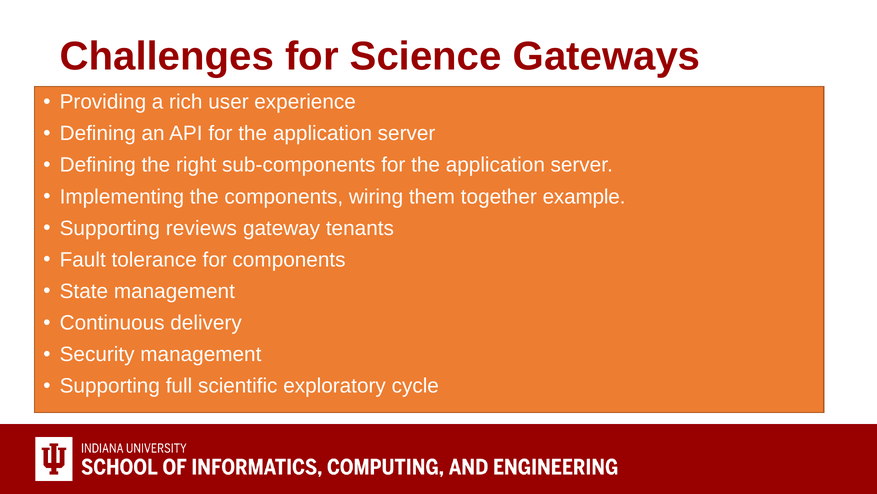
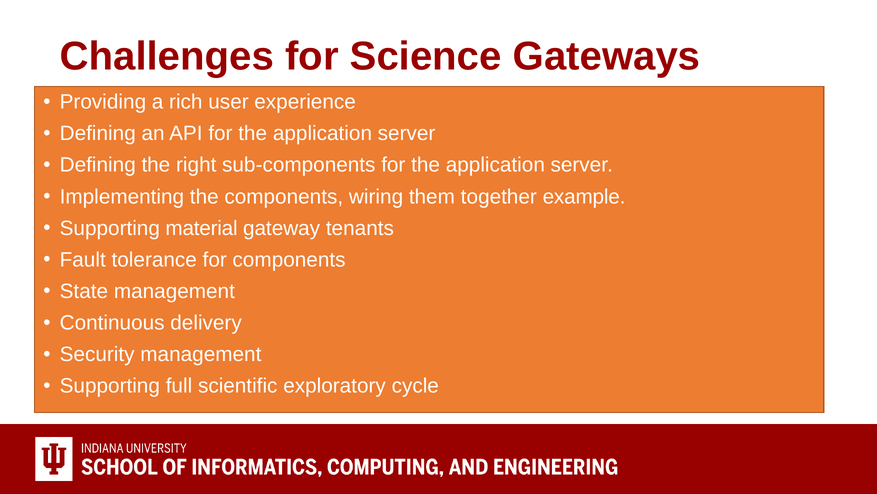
reviews: reviews -> material (202, 228)
